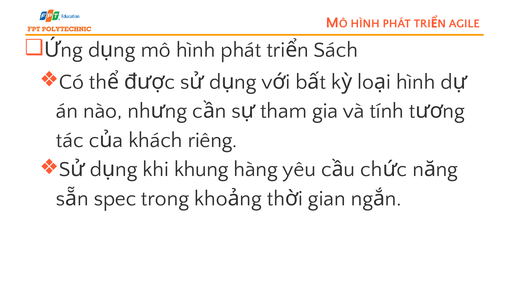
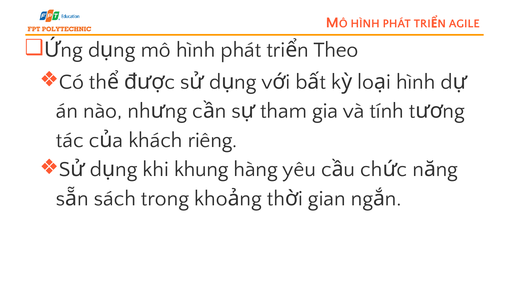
Sách: Sách -> Theo (336, 50)
spec: spec -> sách (115, 199)
